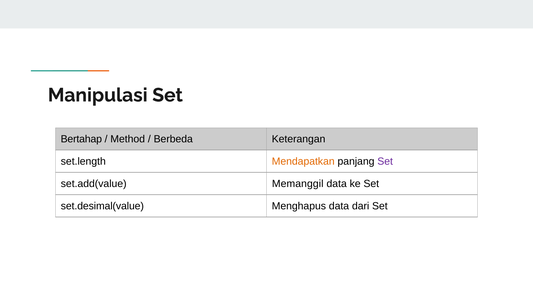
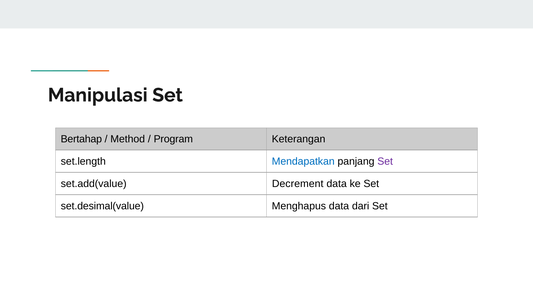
Berbeda: Berbeda -> Program (173, 139)
Mendapatkan colour: orange -> blue (303, 161)
Memanggil: Memanggil -> Decrement (298, 184)
